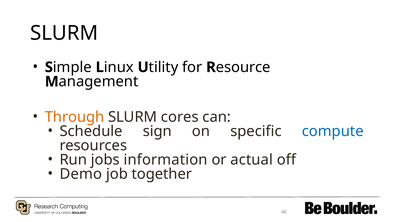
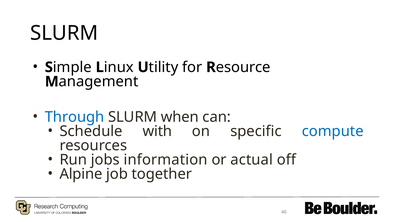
Through colour: orange -> blue (75, 117)
cores: cores -> when (180, 117)
sign: sign -> with (157, 131)
Demo: Demo -> Alpine (81, 174)
